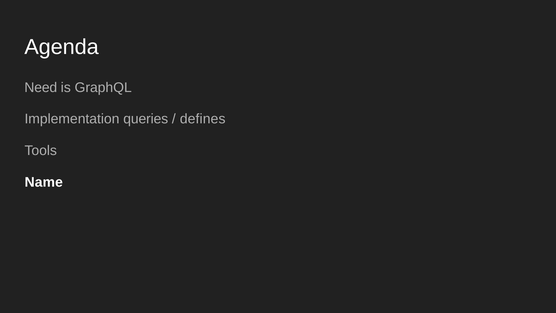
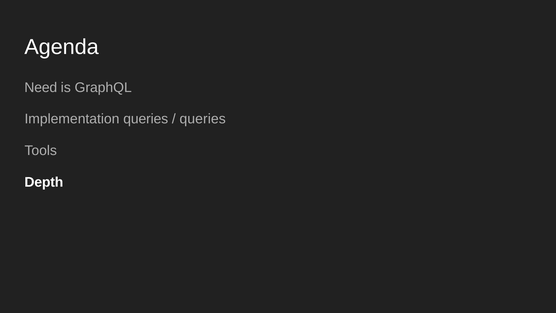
defines: defines -> queries (203, 119)
Name: Name -> Depth (44, 182)
